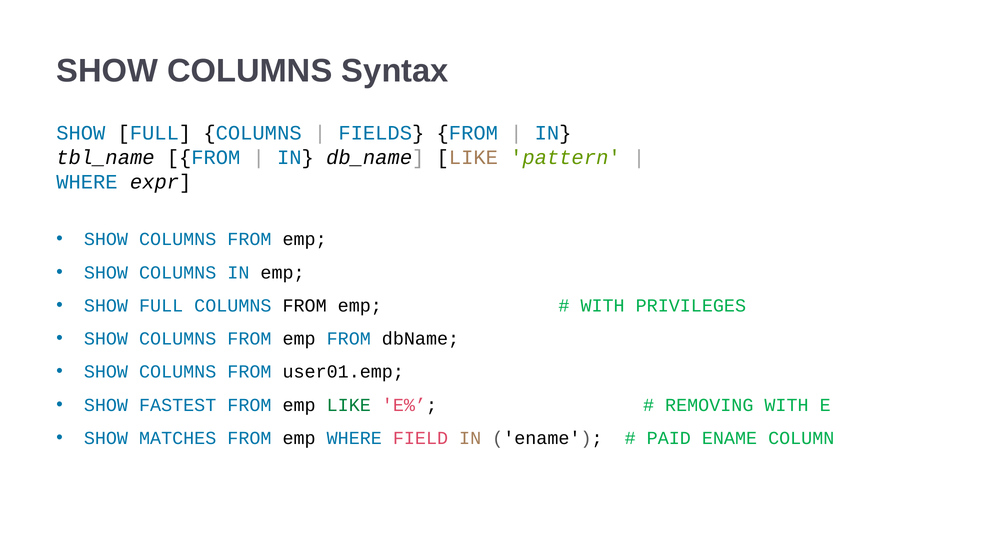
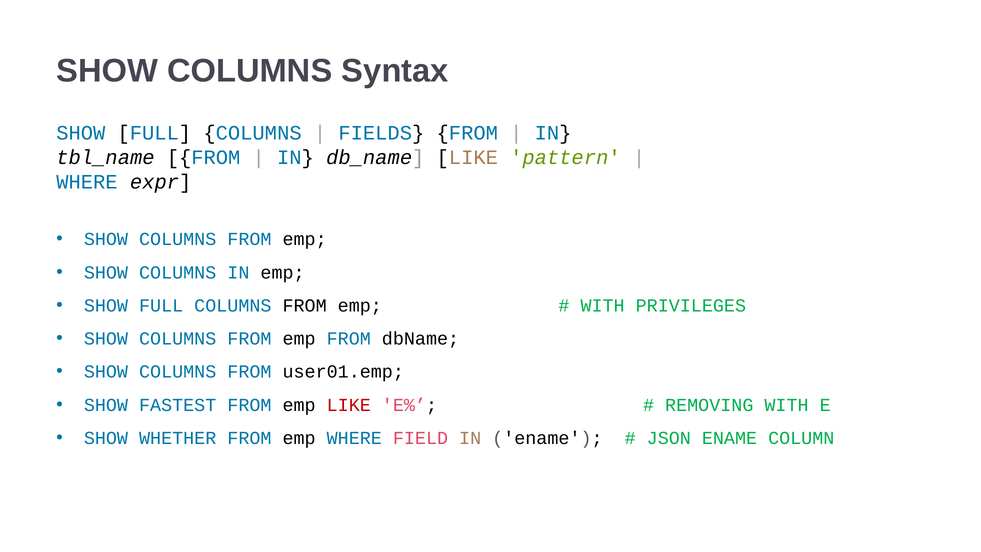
LIKE colour: green -> red (349, 405)
MATCHES: MATCHES -> WHETHER (178, 438)
PAID: PAID -> JSON (669, 438)
